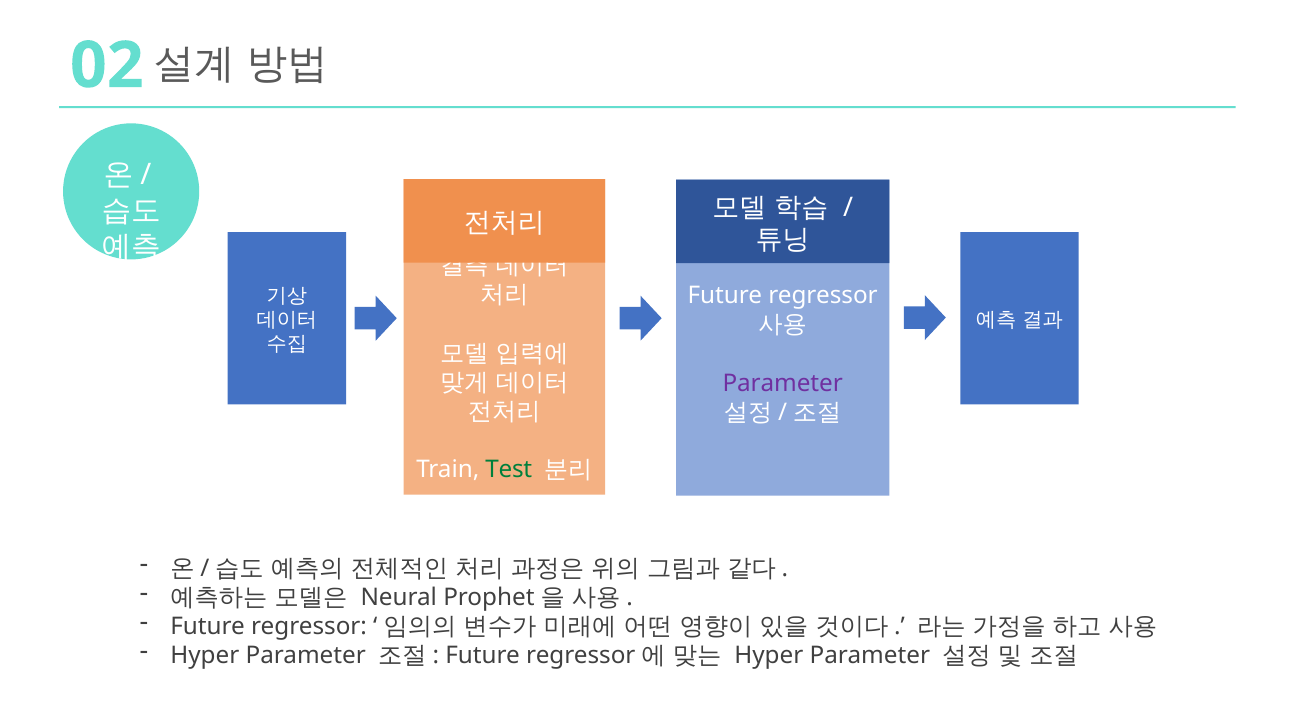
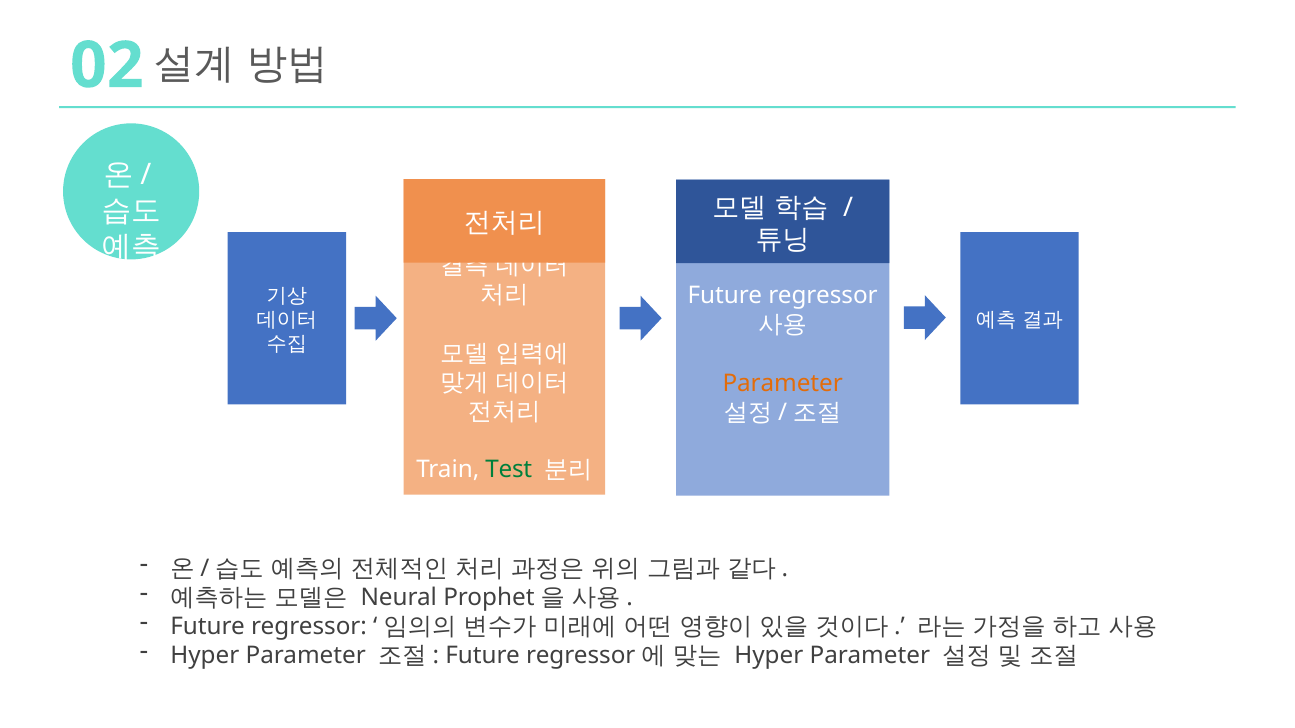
Parameter colour: purple -> orange (783, 383)
